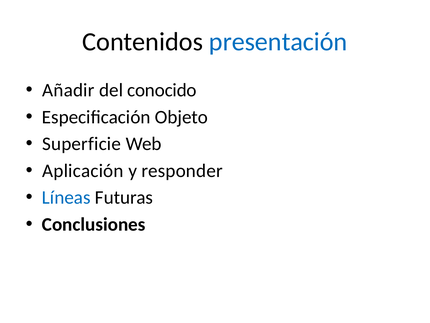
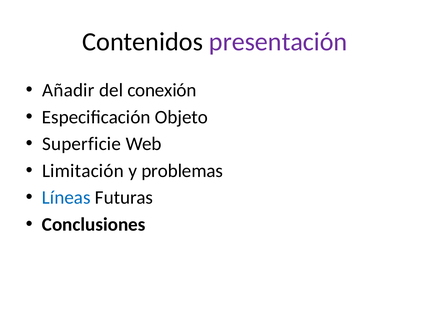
presentación colour: blue -> purple (278, 42)
conocido: conocido -> conexión (162, 90)
Aplicación: Aplicación -> Limitación (83, 171)
responder: responder -> problemas (182, 171)
